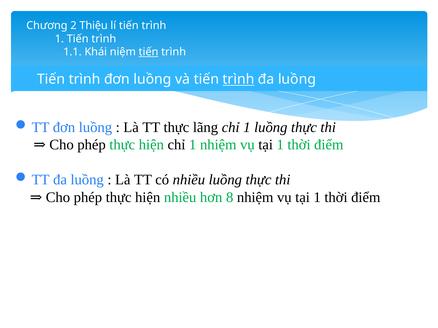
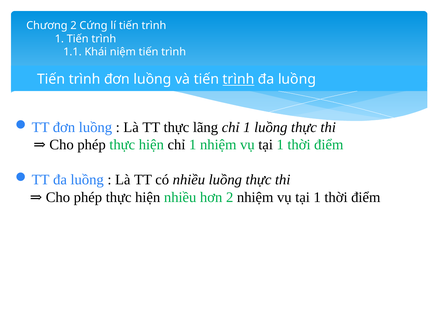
Thiệu: Thiệu -> Cứng (93, 26)
tiến underline: present -> none (149, 52)
hơn 8: 8 -> 2 (230, 198)
